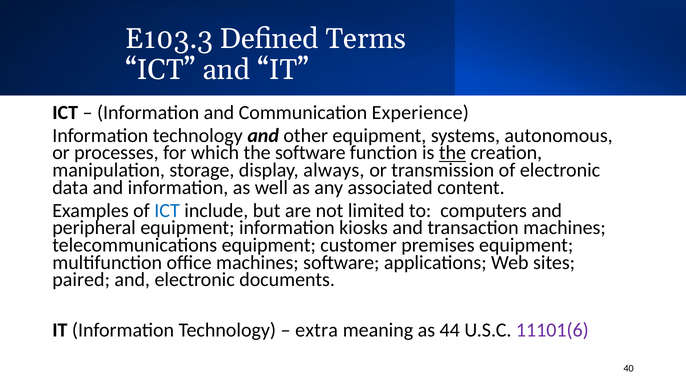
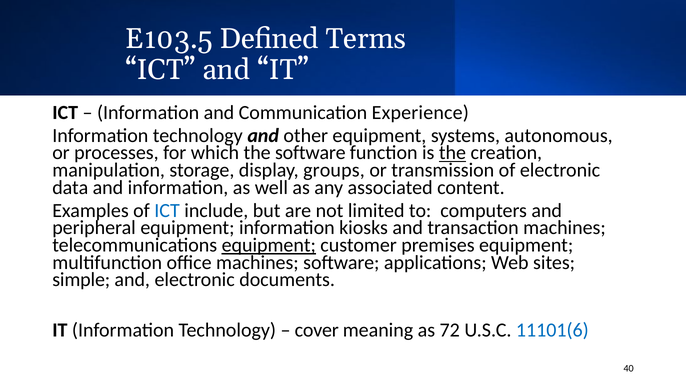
E103.3: E103.3 -> E103.5 (169, 39)
always: always -> groups (334, 170)
equipment underline: none -> present (269, 245)
paired: paired -> simple (81, 280)
extra: extra -> cover (317, 330)
44: 44 -> 72 (450, 330)
11101(6 colour: purple -> blue (552, 330)
